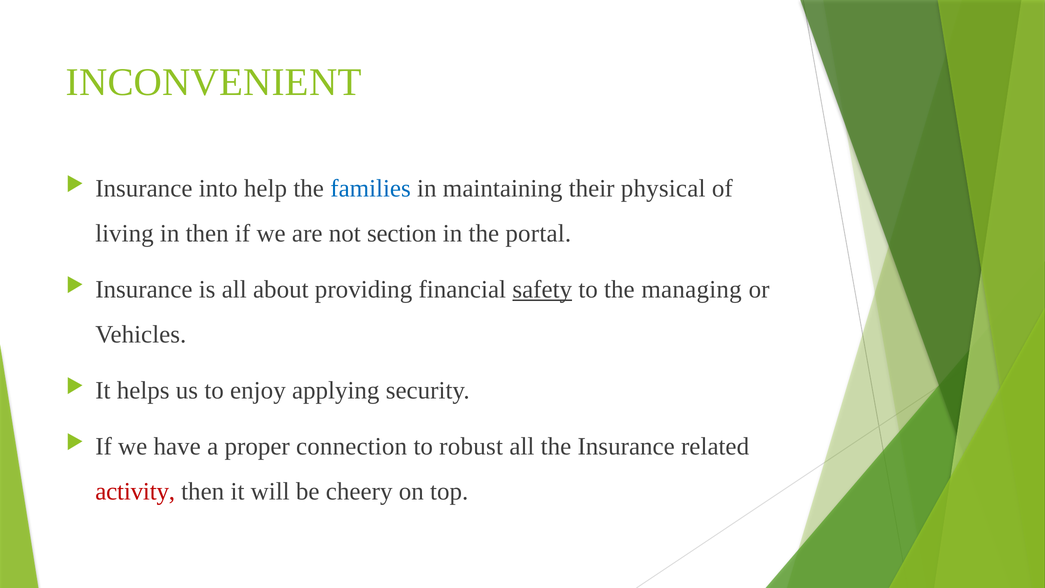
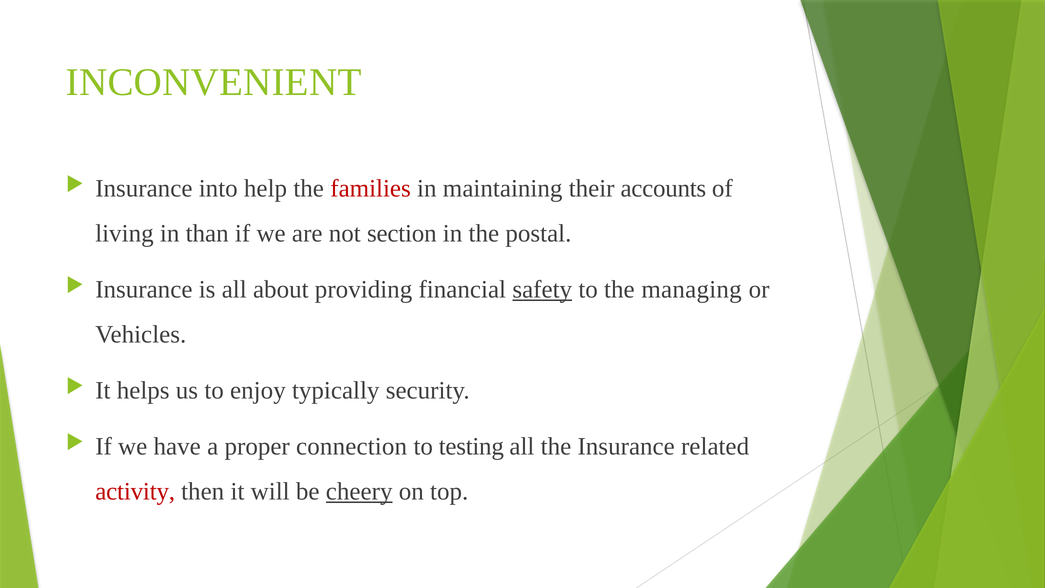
families colour: blue -> red (371, 188)
physical: physical -> accounts (663, 188)
in then: then -> than (207, 233)
portal: portal -> postal (538, 233)
applying: applying -> typically (336, 390)
robust: robust -> testing (471, 446)
cheery underline: none -> present (359, 491)
